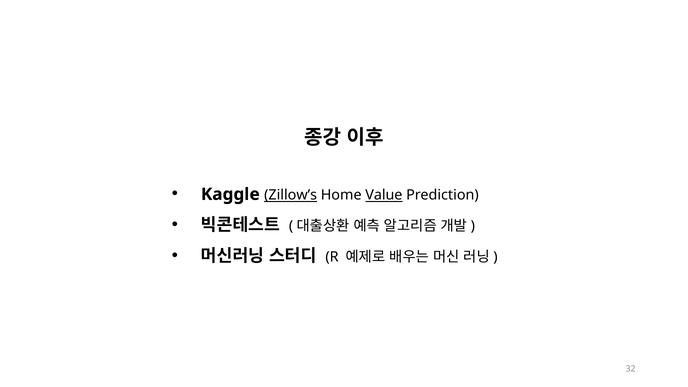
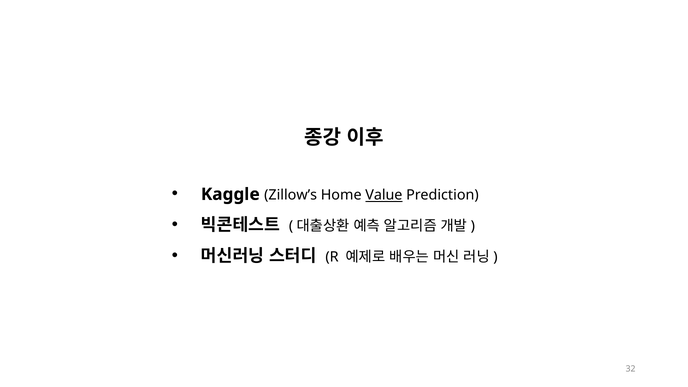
Zillow’s underline: present -> none (291, 195)
